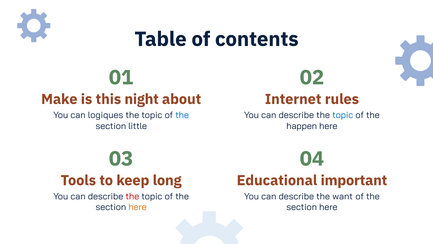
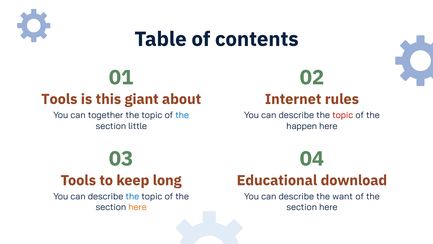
Make: Make -> Tools (59, 99)
night: night -> giant (142, 99)
logiques: logiques -> together (106, 115)
topic colour: blue -> red (343, 115)
important: important -> download (354, 180)
the colour: red -> blue (132, 196)
